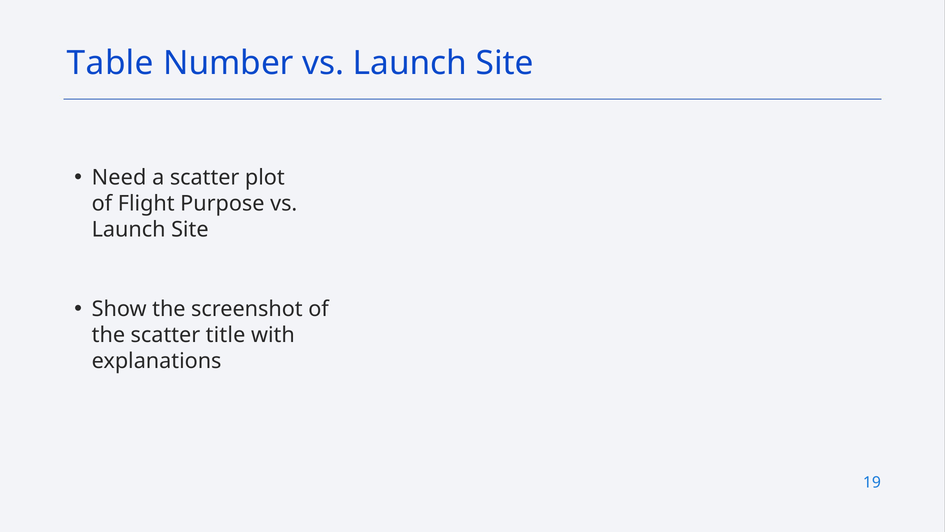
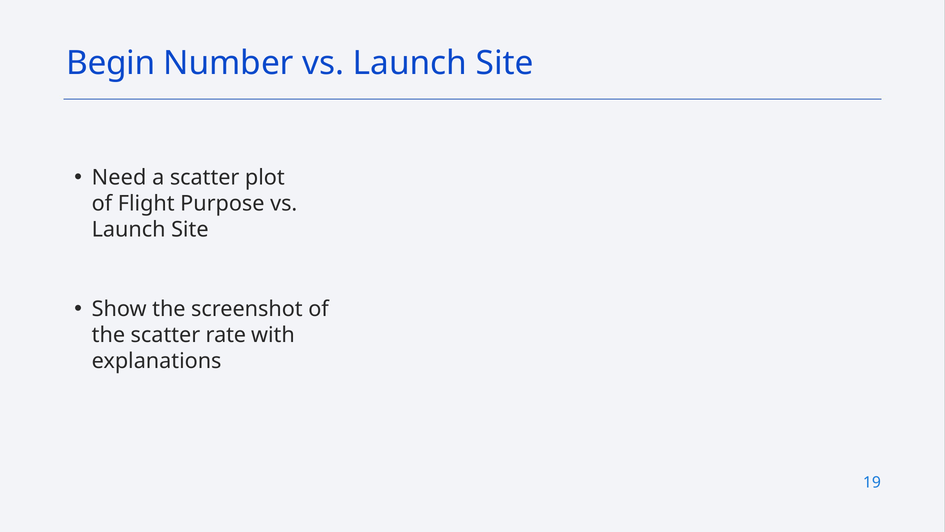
Table: Table -> Begin (111, 63)
title: title -> rate (226, 335)
